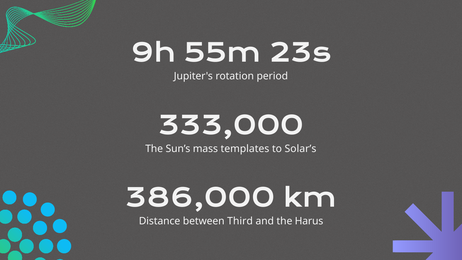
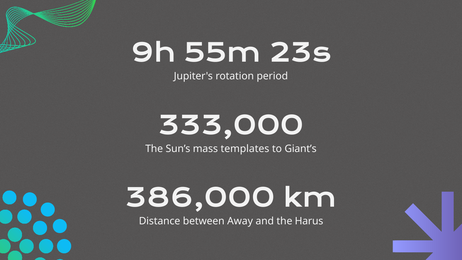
Solar’s: Solar’s -> Giant’s (301, 149)
Third: Third -> Away (240, 221)
